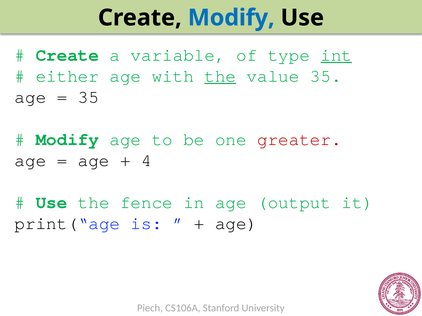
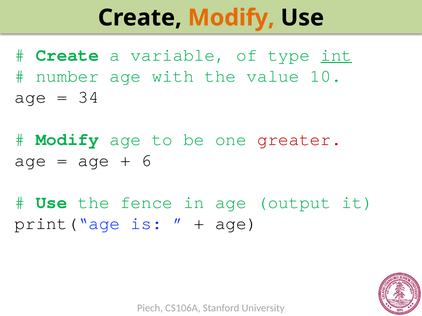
Modify colour: blue -> orange (231, 18)
either: either -> number (67, 76)
the underline: present -> none (220, 76)
value 35: 35 -> 10 (326, 76)
35: 35 -> 34 (88, 97)
4: 4 -> 6 (146, 161)
